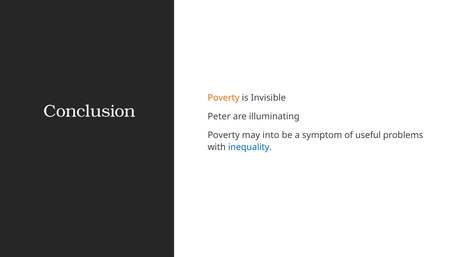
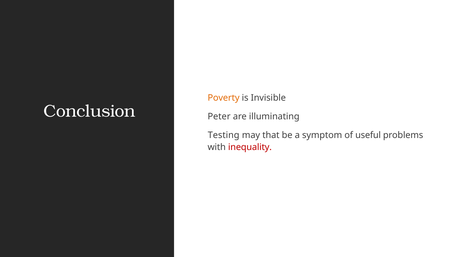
Poverty: Poverty -> Testing (224, 135)
into: into -> that (271, 135)
inequality colour: blue -> red (250, 147)
